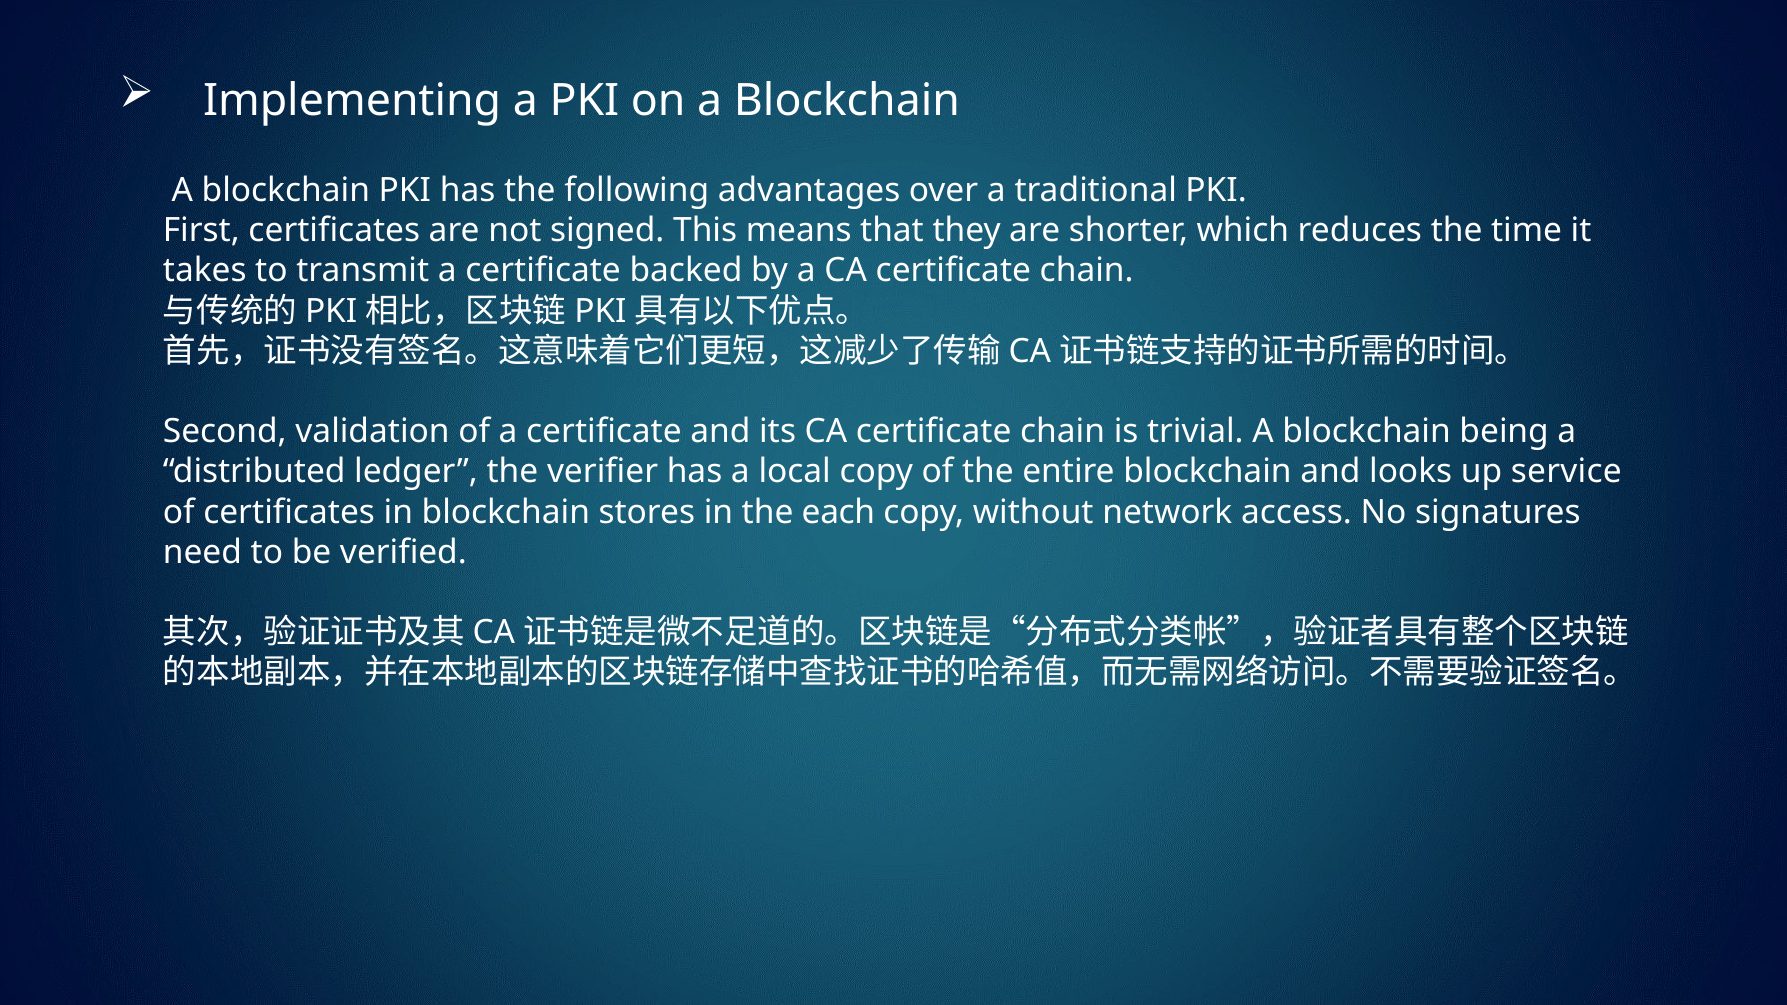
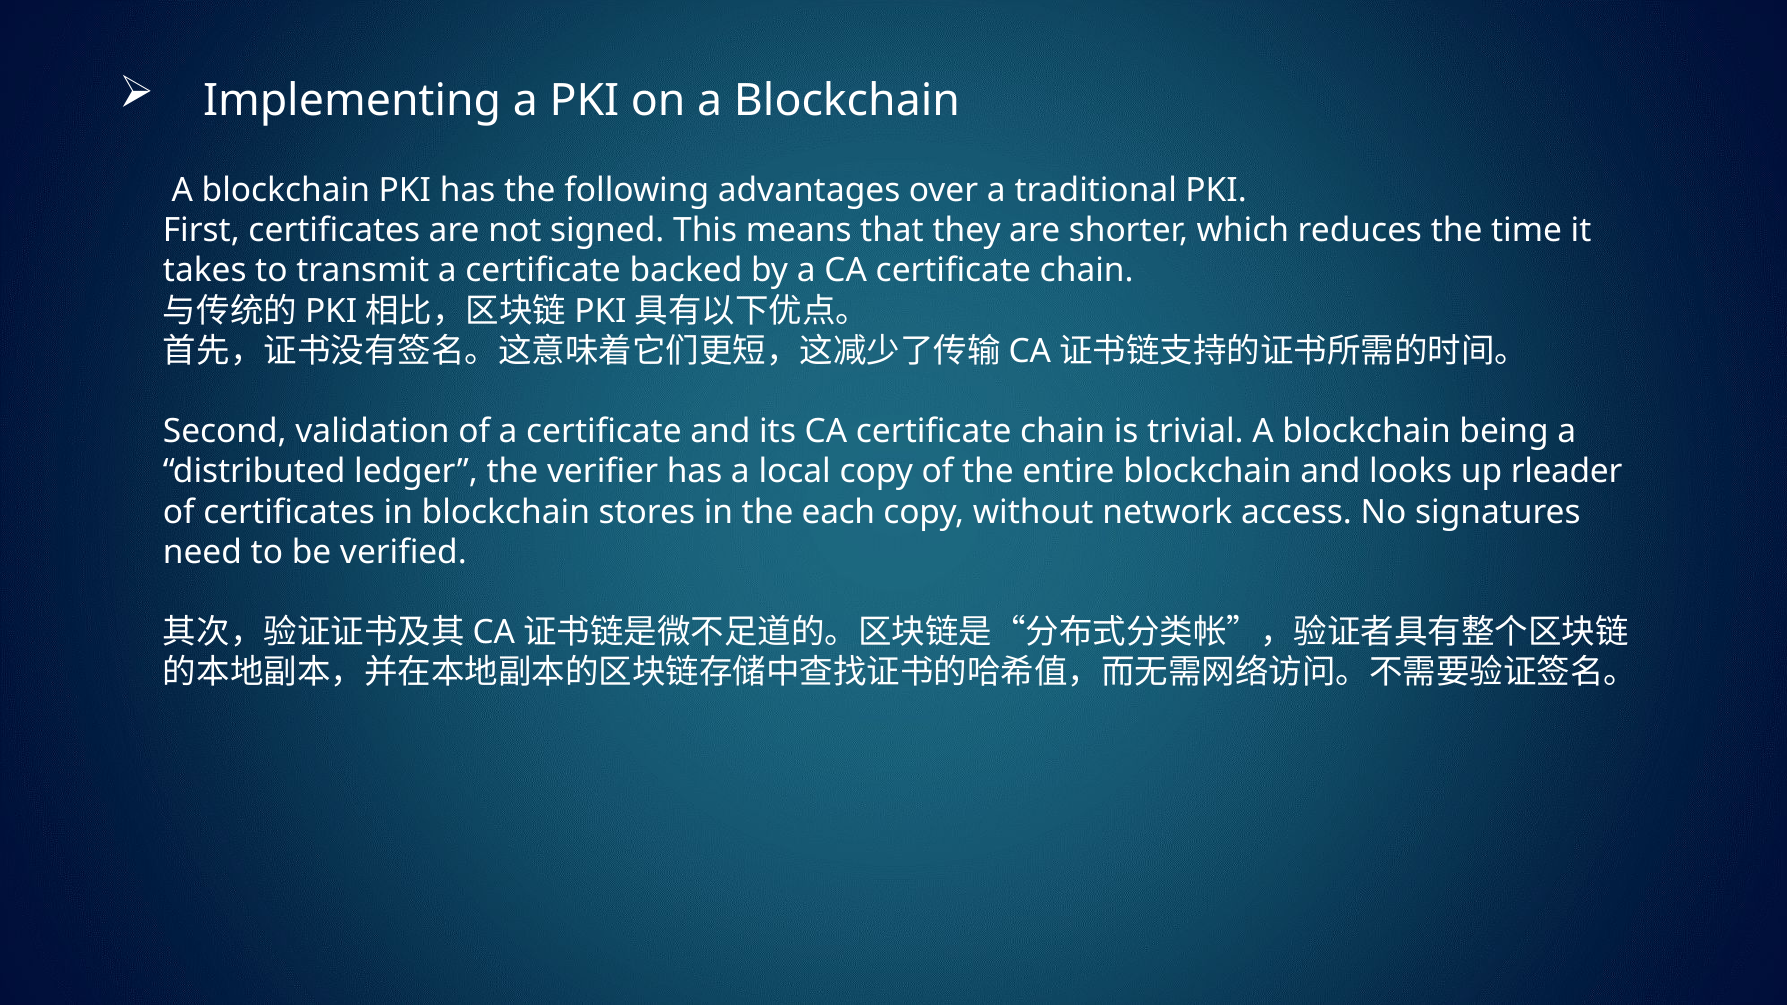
service: service -> rleader (1567, 472)
